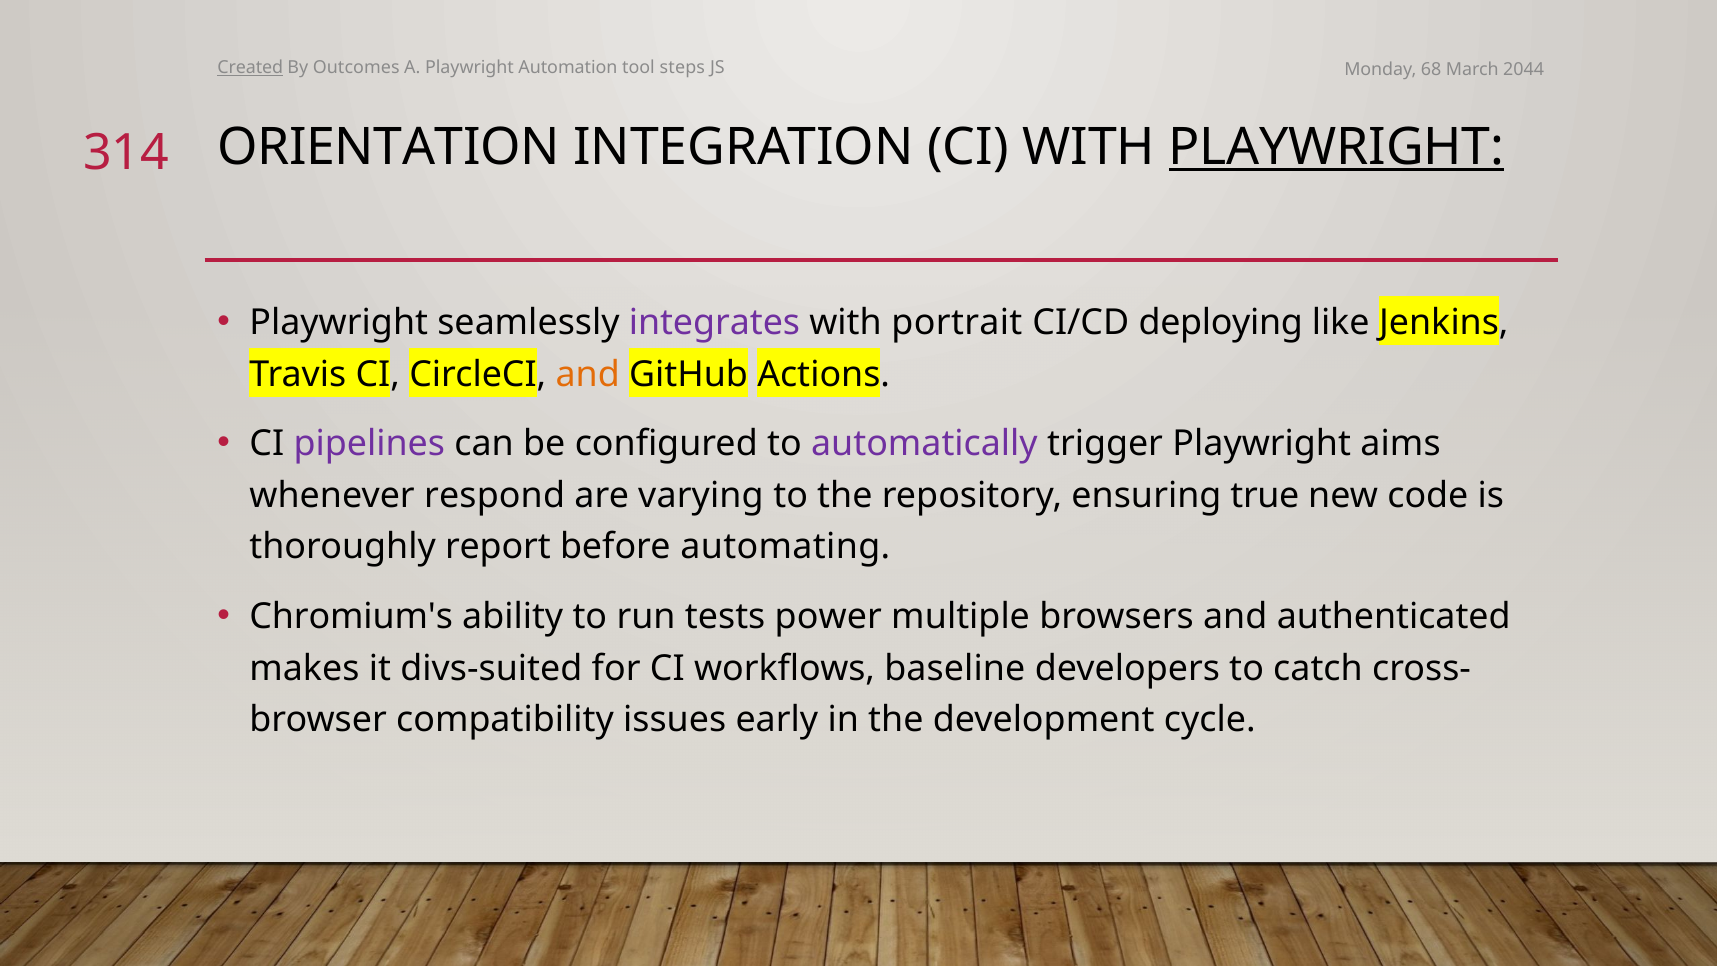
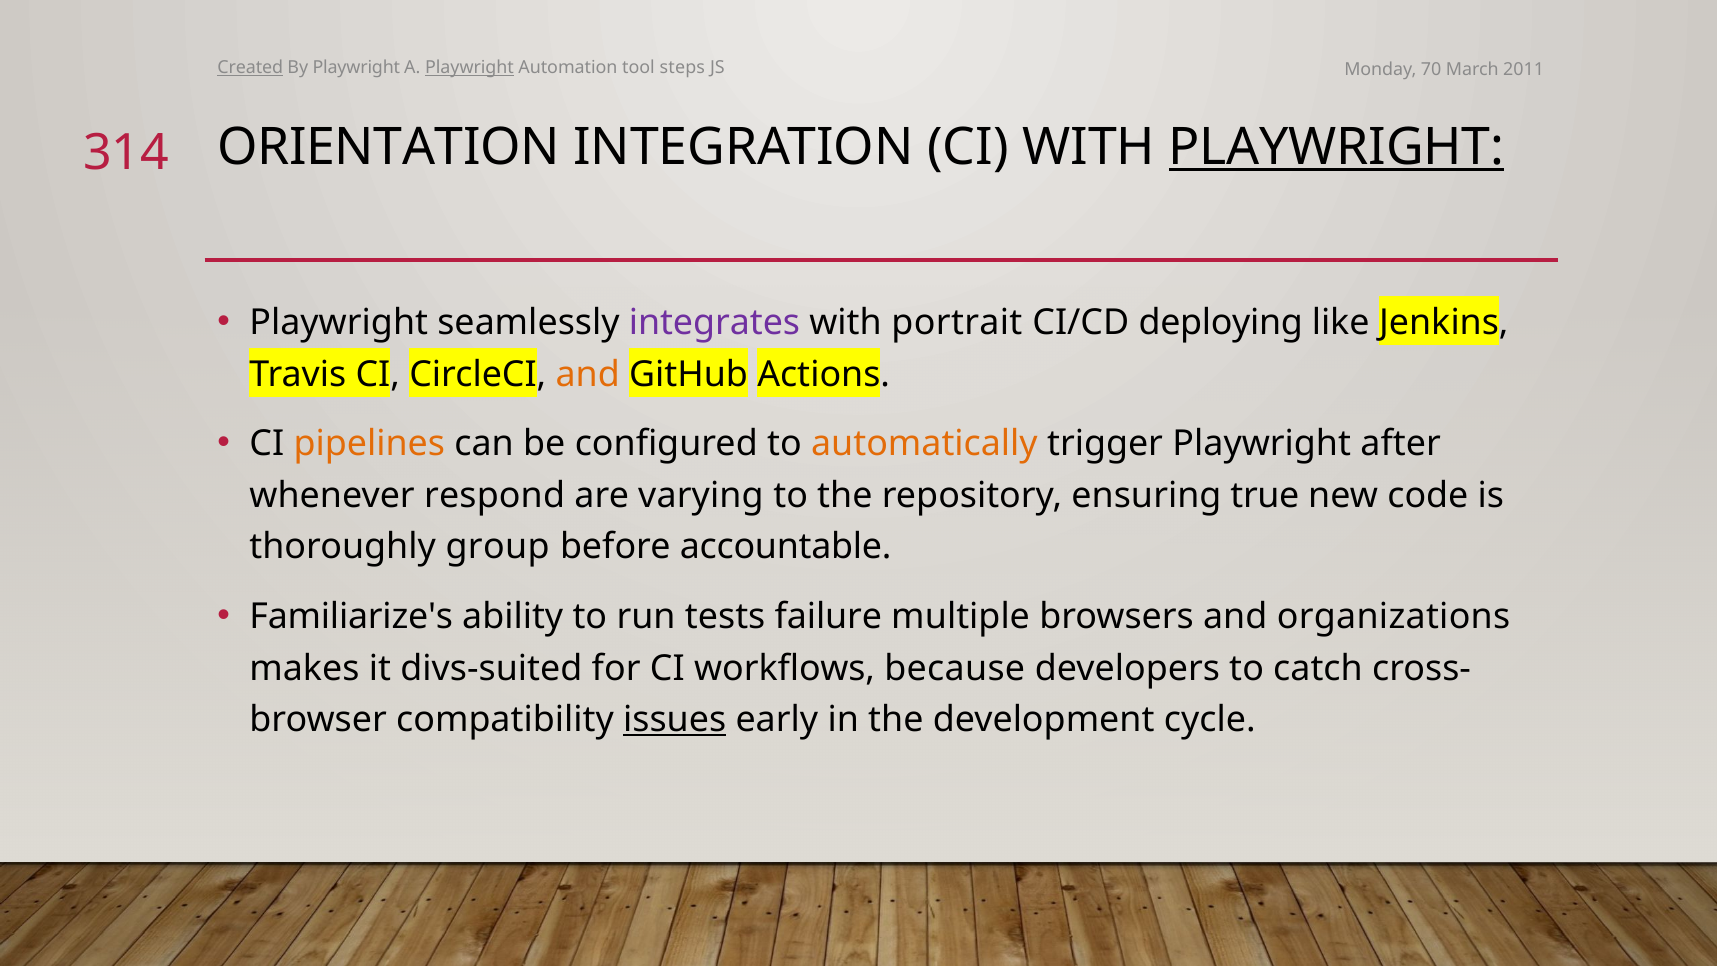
By Outcomes: Outcomes -> Playwright (356, 68)
Playwright underline: none -> present (470, 68)
68: 68 -> 70 (1431, 70)
2044: 2044 -> 2011 (1524, 70)
pipelines colour: purple -> orange (369, 444)
automatically colour: purple -> orange (924, 444)
aims: aims -> after (1401, 444)
report: report -> group (498, 547)
automating: automating -> accountable (786, 547)
Chromium's: Chromium's -> Familiarize's (351, 616)
power: power -> failure (828, 616)
authenticated: authenticated -> organizations (1394, 616)
baseline: baseline -> because (955, 668)
issues underline: none -> present (675, 720)
